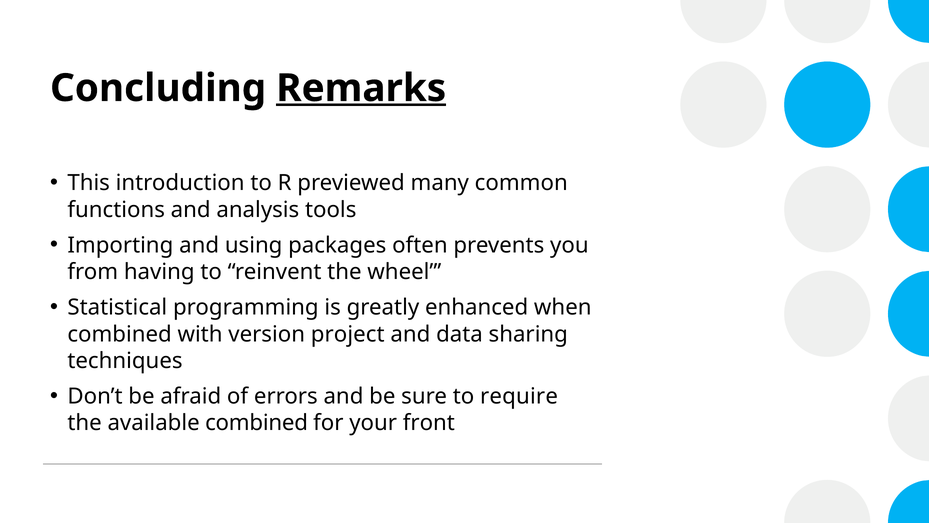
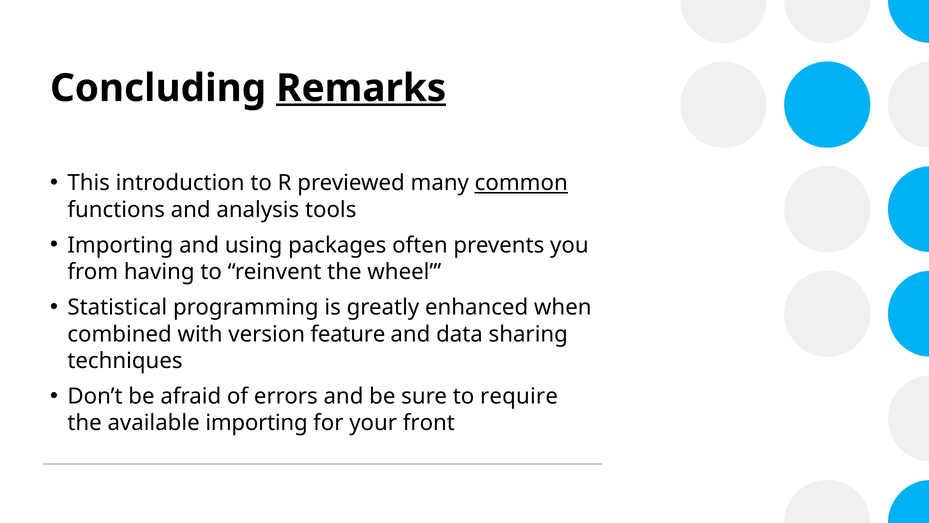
common underline: none -> present (521, 183)
project: project -> feature (348, 334)
available combined: combined -> importing (257, 423)
